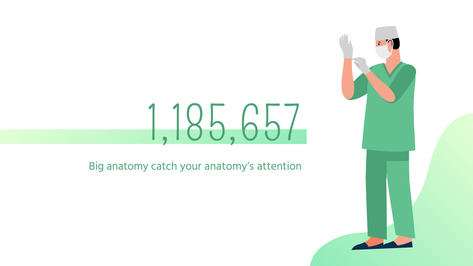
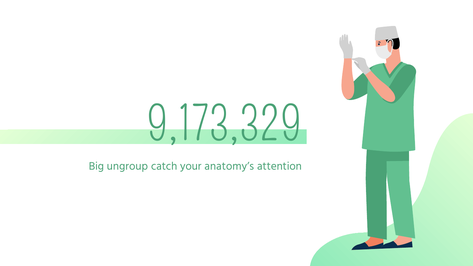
1,185,657: 1,185,657 -> 9,173,329 (224, 125)
anatomy: anatomy -> ungroup (127, 166)
